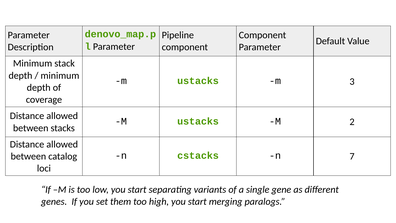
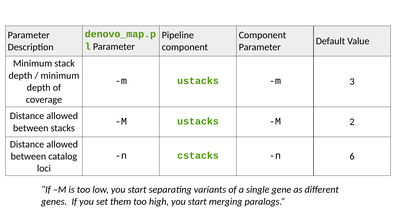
7: 7 -> 6 (352, 156)
